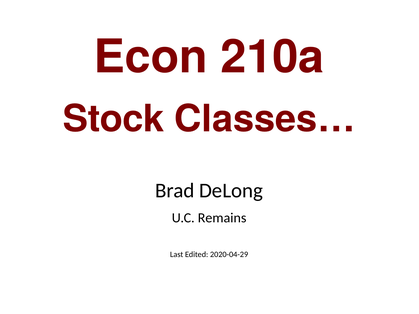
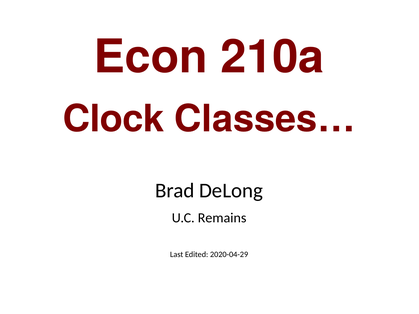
Stock: Stock -> Clock (114, 119)
